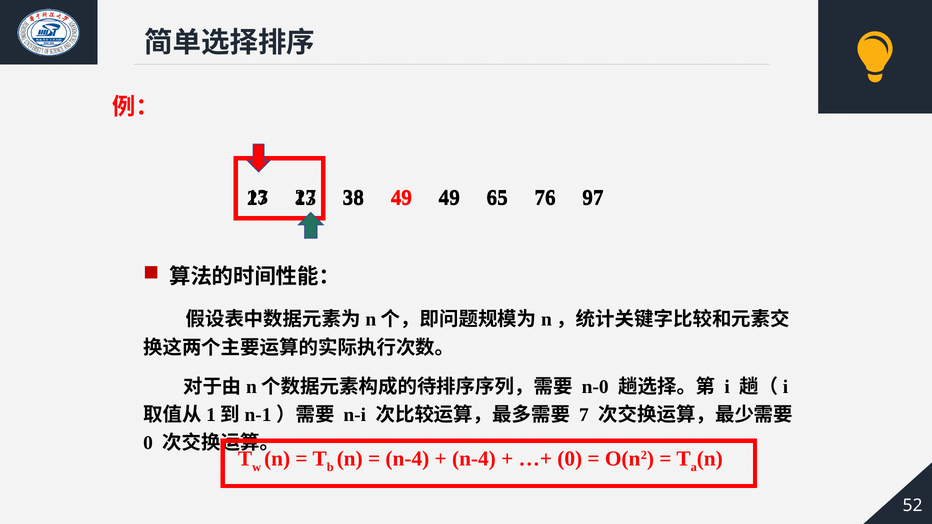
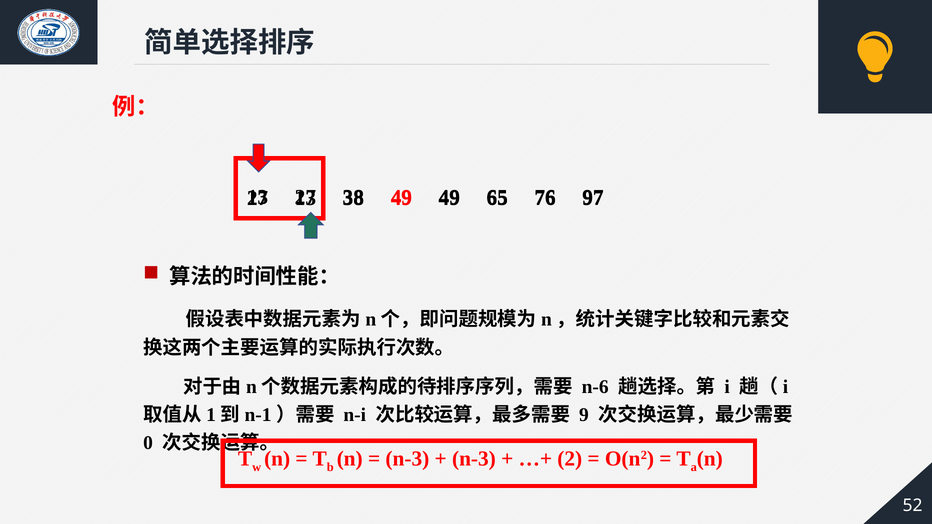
n-0: n-0 -> n-6 (595, 387)
7: 7 -> 9 (584, 415)
n-4: n-4 -> n-3 (407, 459)
n-4: n-4 -> n-3 (474, 459)
0: 0 -> 2 (570, 459)
